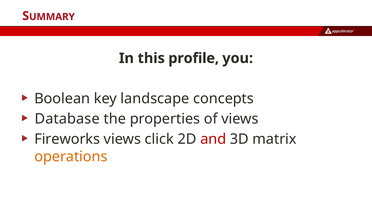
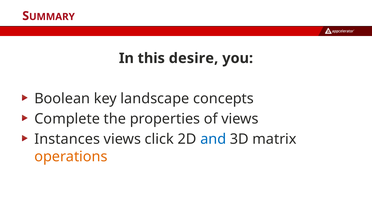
profile: profile -> desire (193, 58)
Database: Database -> Complete (67, 119)
Fireworks: Fireworks -> Instances (67, 139)
and colour: red -> blue (213, 139)
